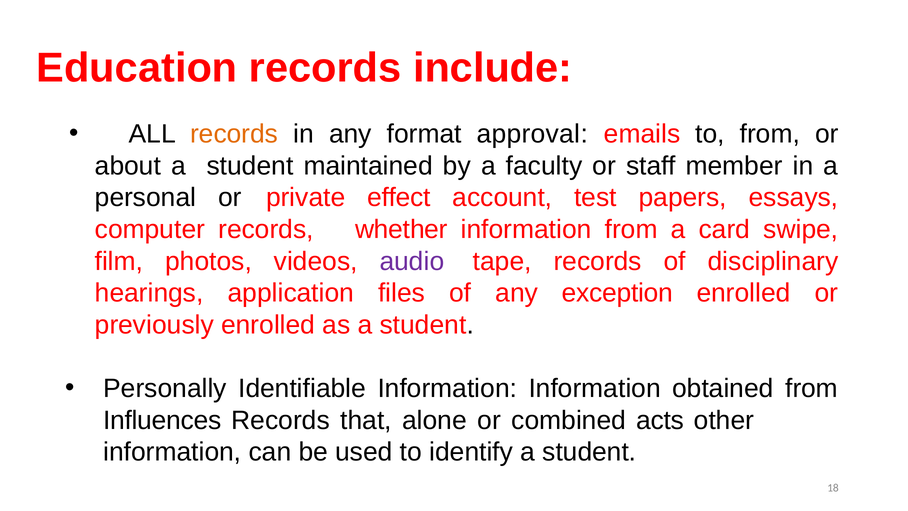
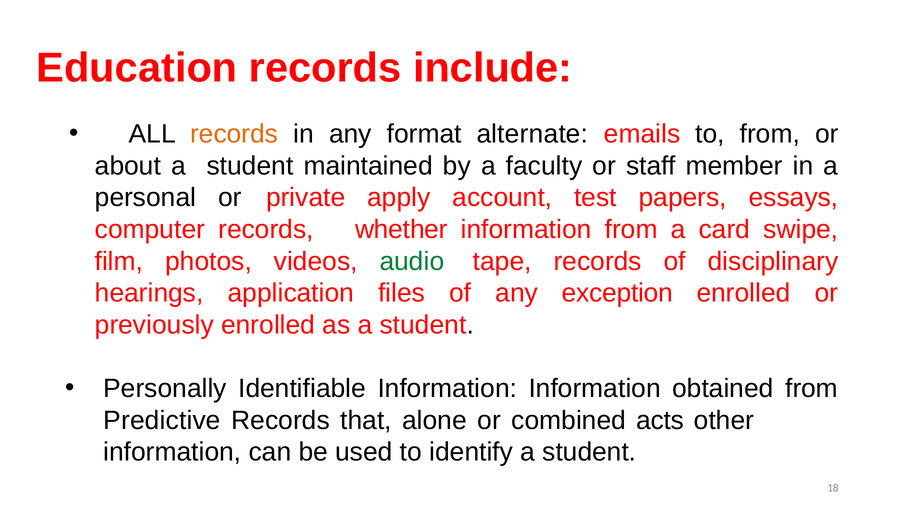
approval: approval -> alternate (532, 134)
effect: effect -> apply (399, 198)
audio colour: purple -> green (412, 261)
Influences: Influences -> Predictive (162, 420)
